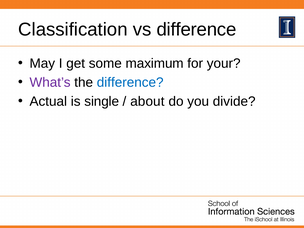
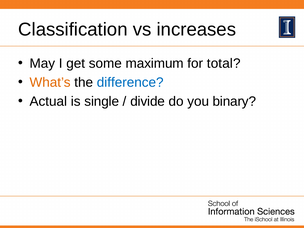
vs difference: difference -> increases (196, 29)
your: your -> total (224, 63)
What’s colour: purple -> orange (50, 82)
about: about -> divide (148, 101)
divide: divide -> binary (234, 101)
